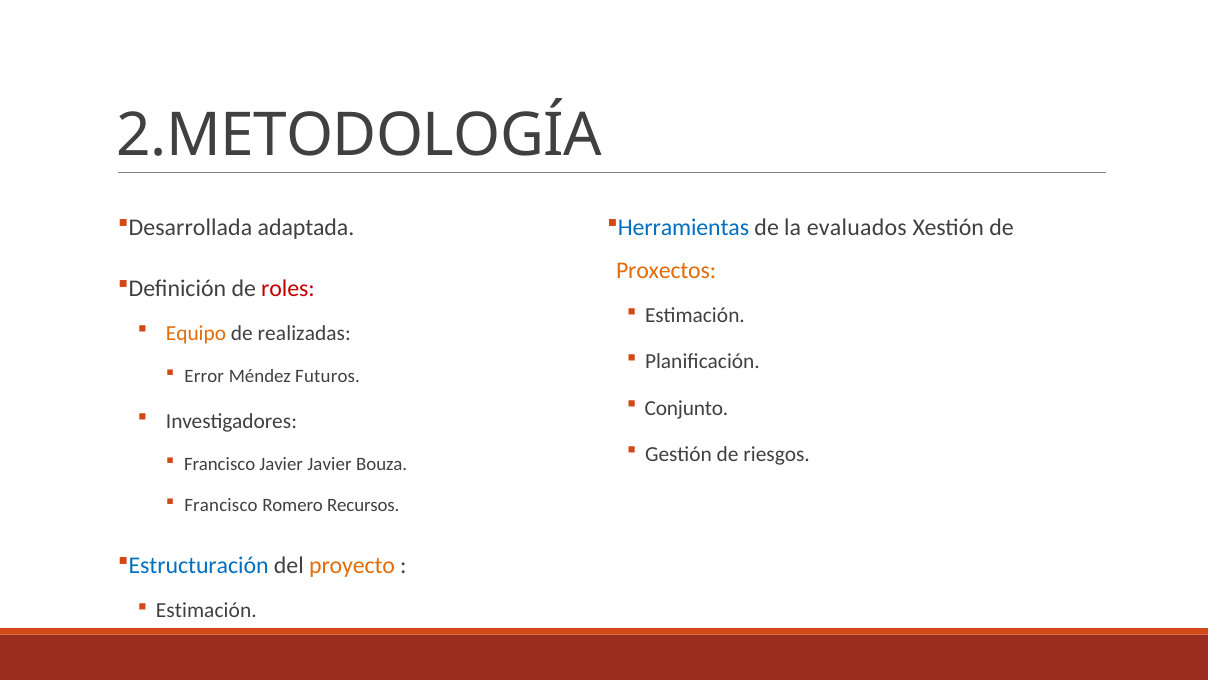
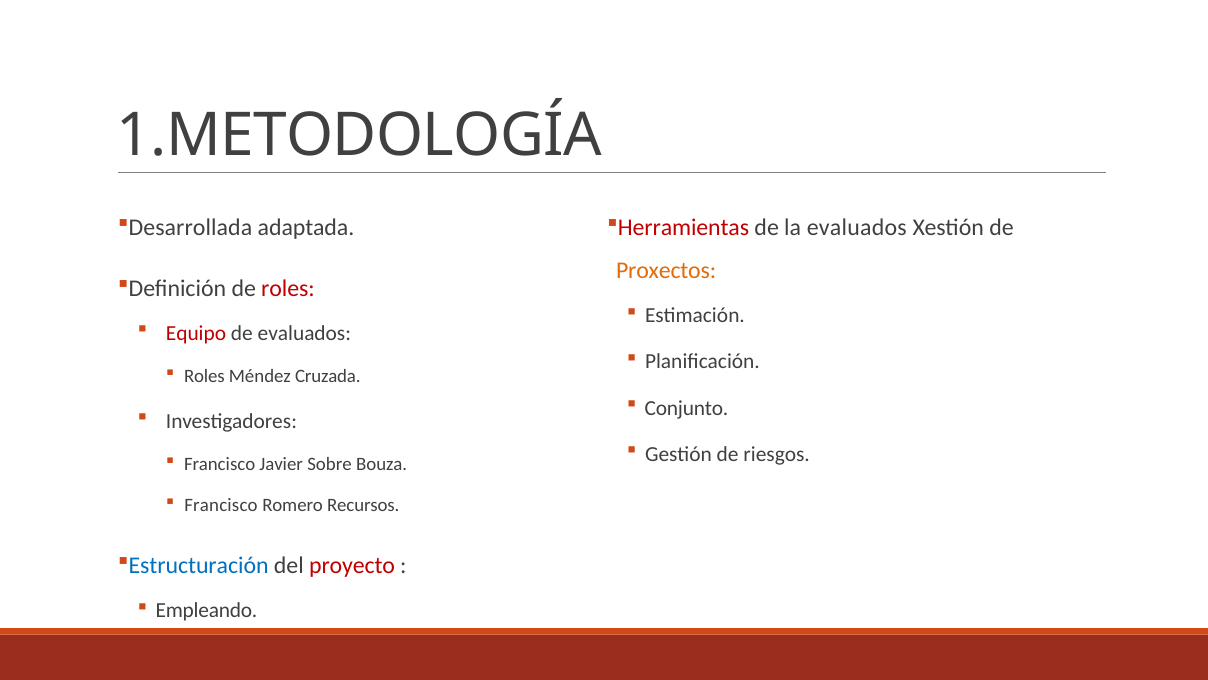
2.METODOLOGÍA: 2.METODOLOGÍA -> 1.METODOLOGÍA (359, 135)
Herramientas colour: blue -> red (684, 228)
Equipo colour: orange -> red (196, 333)
de realizadas: realizadas -> evaluados (304, 333)
Error: Error -> Roles (204, 376)
Futuros: Futuros -> Cruzada (328, 376)
Javier Javier: Javier -> Sobre (330, 464)
proyecto colour: orange -> red (352, 566)
Estimación: Estimación -> Empleando (206, 610)
